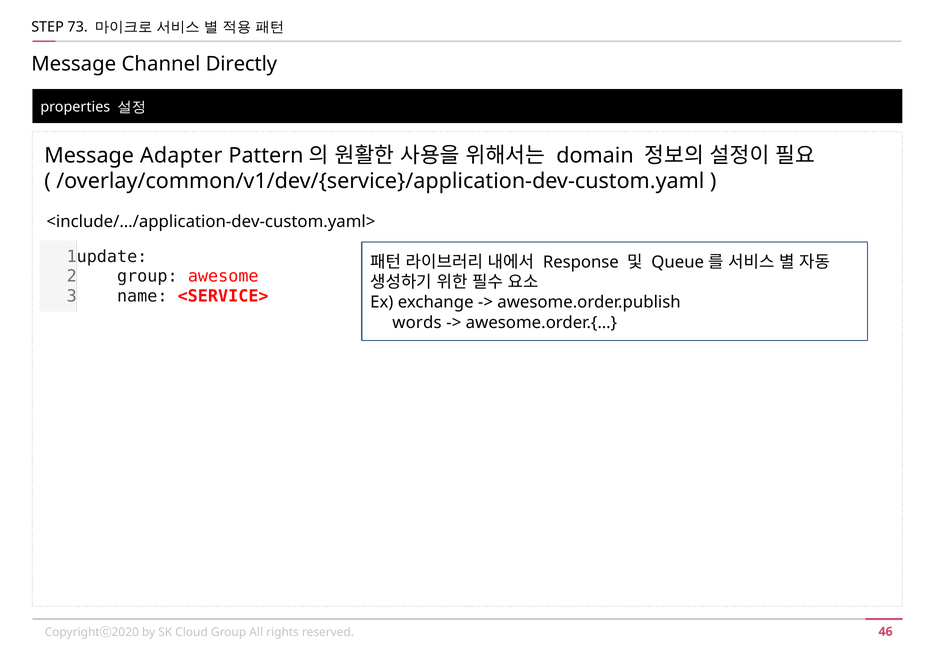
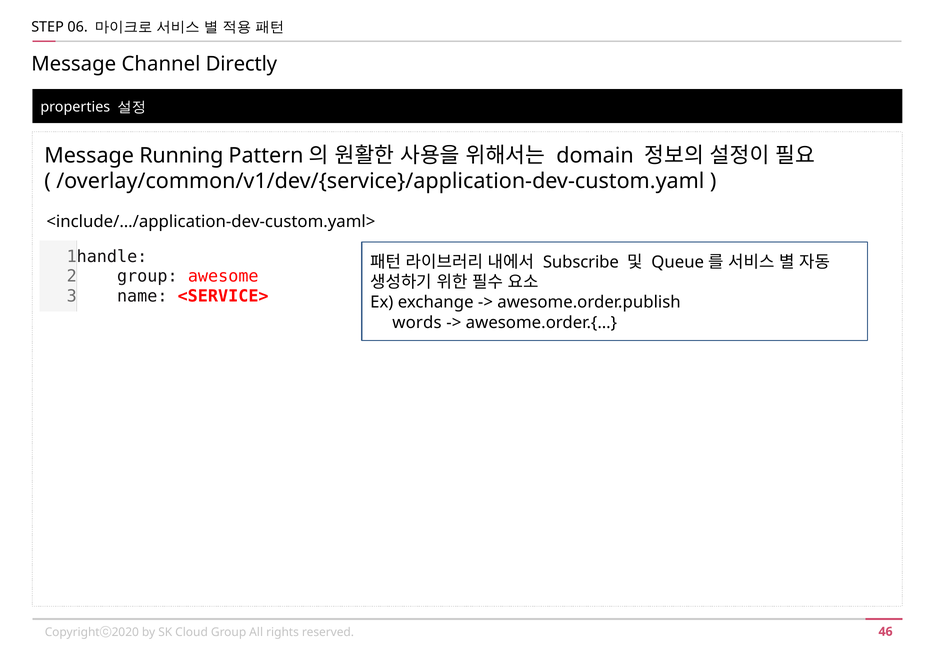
73: 73 -> 06 (78, 27)
Adapter: Adapter -> Running (181, 155)
update: update -> handle (112, 256)
Response: Response -> Subscribe (581, 262)
